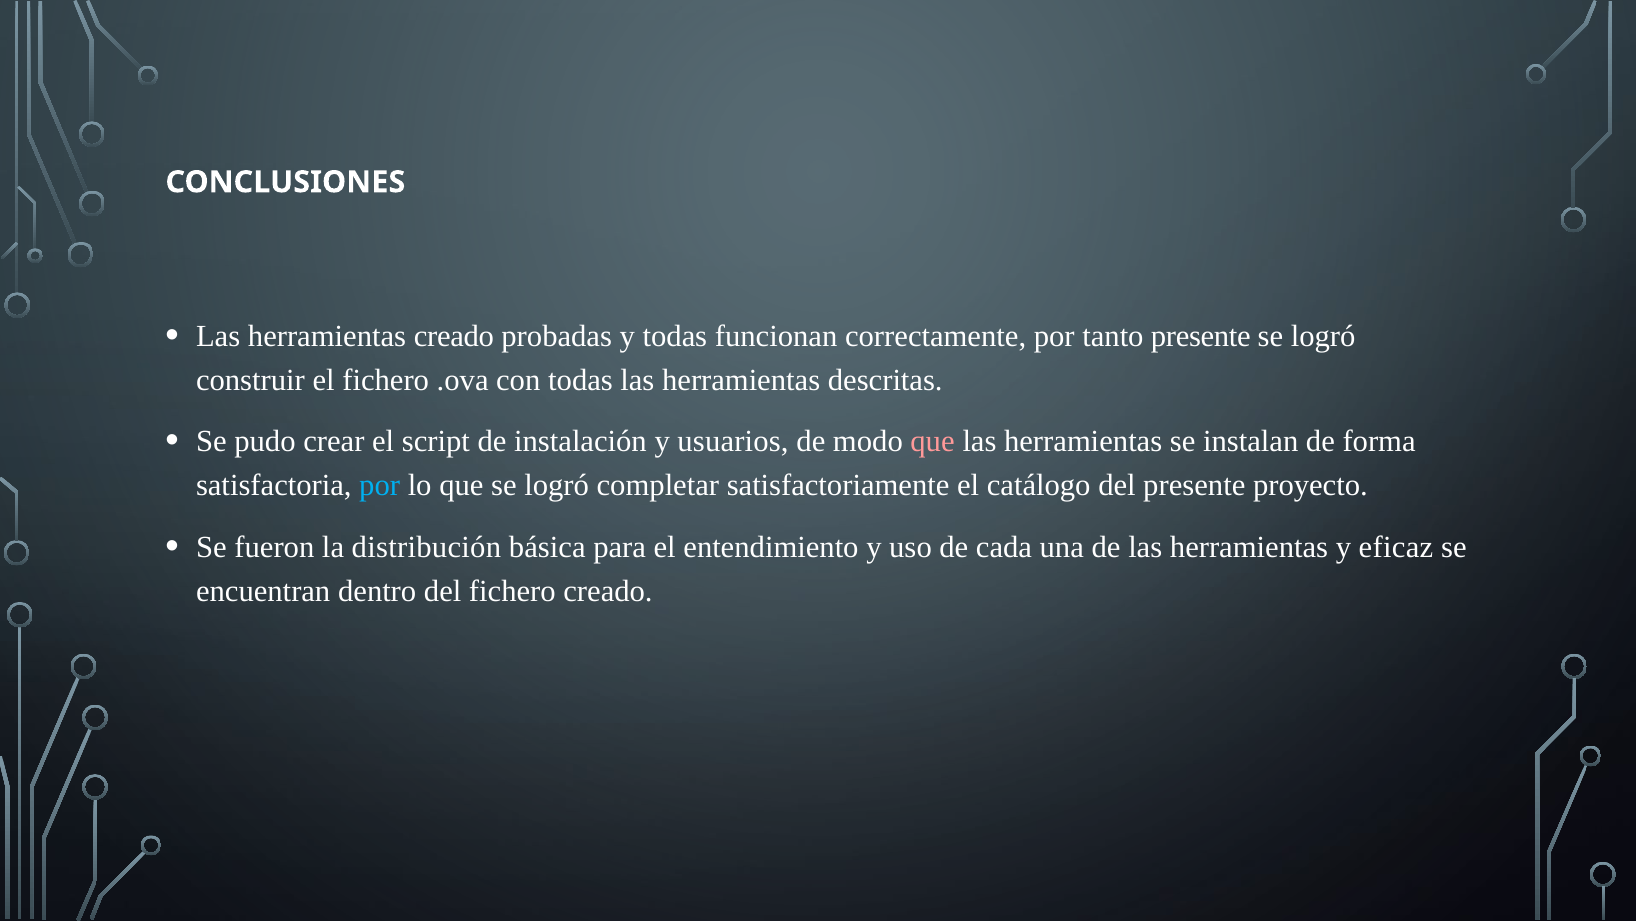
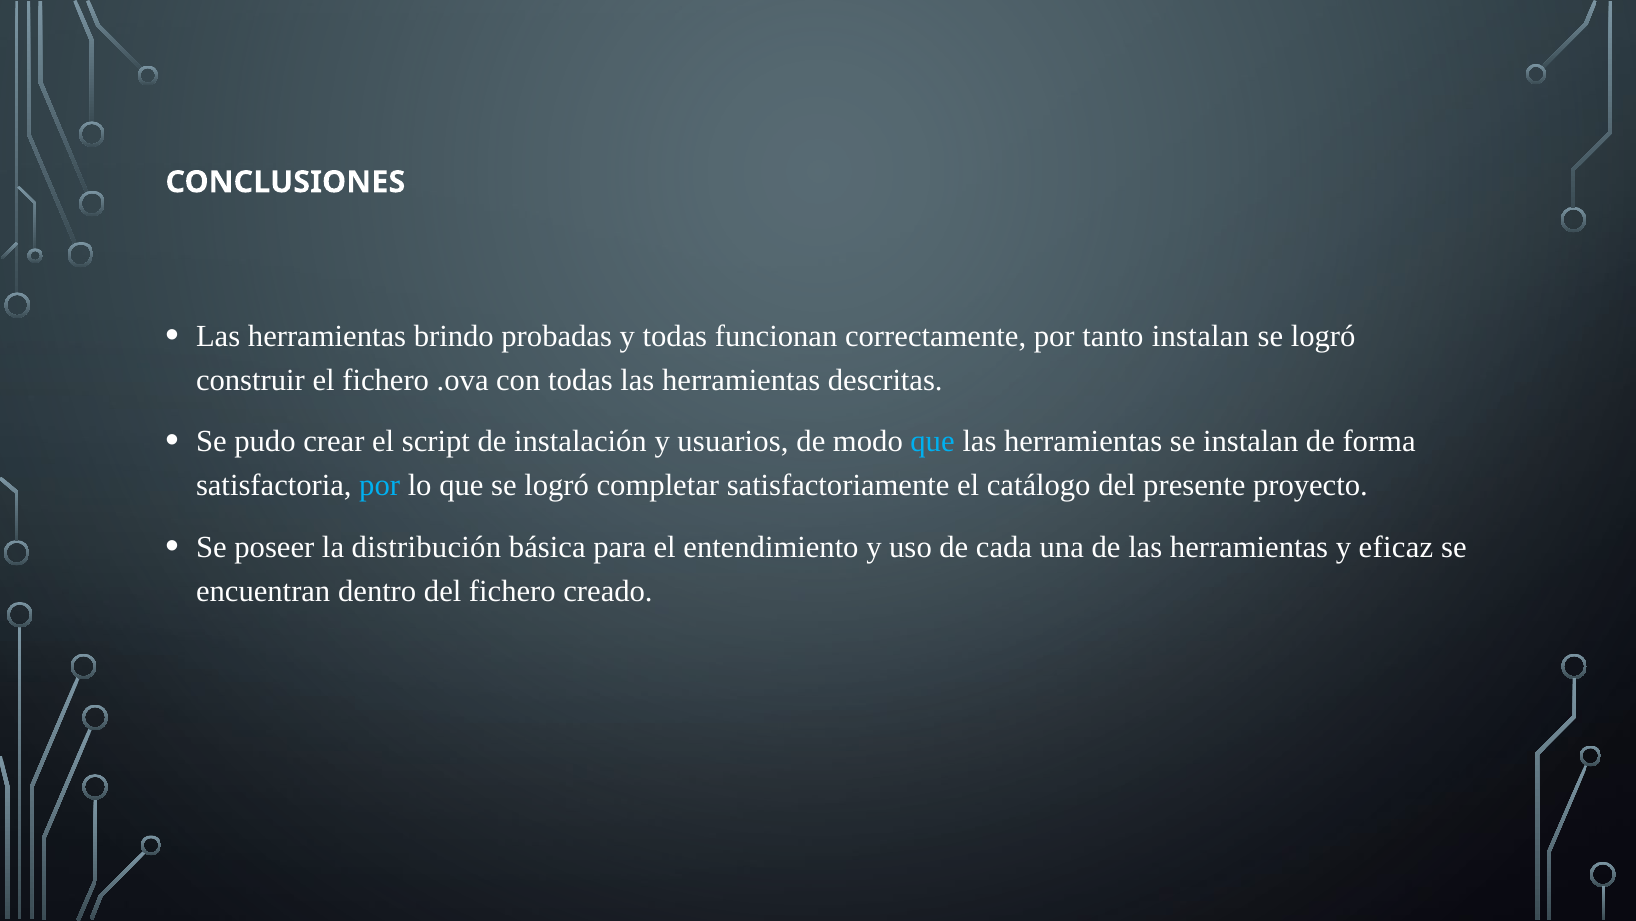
herramientas creado: creado -> brindo (454, 336)
tanto presente: presente -> instalan (1200, 336)
que colour: pink -> light blue (933, 441)
fueron: fueron -> poseer (274, 547)
